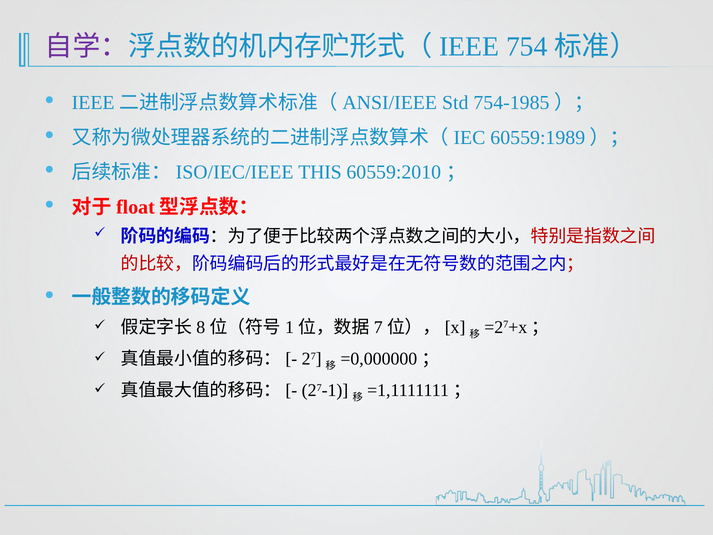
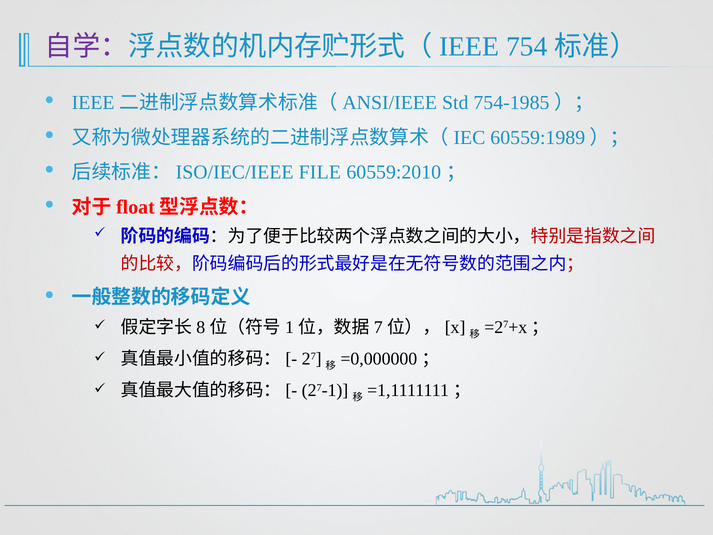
THIS: THIS -> FILE (320, 172)
